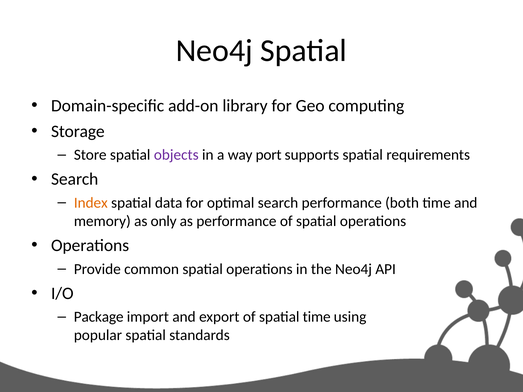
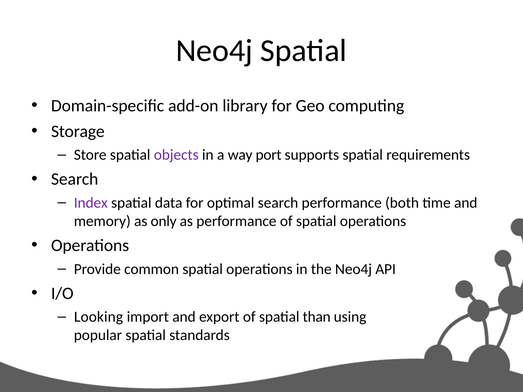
Index colour: orange -> purple (91, 203)
Package: Package -> Looking (99, 317)
spatial time: time -> than (317, 317)
